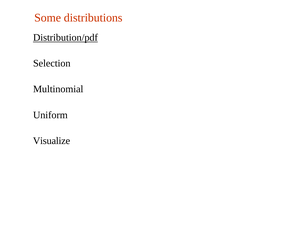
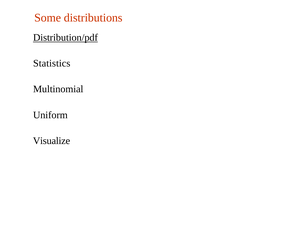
Selection: Selection -> Statistics (52, 64)
